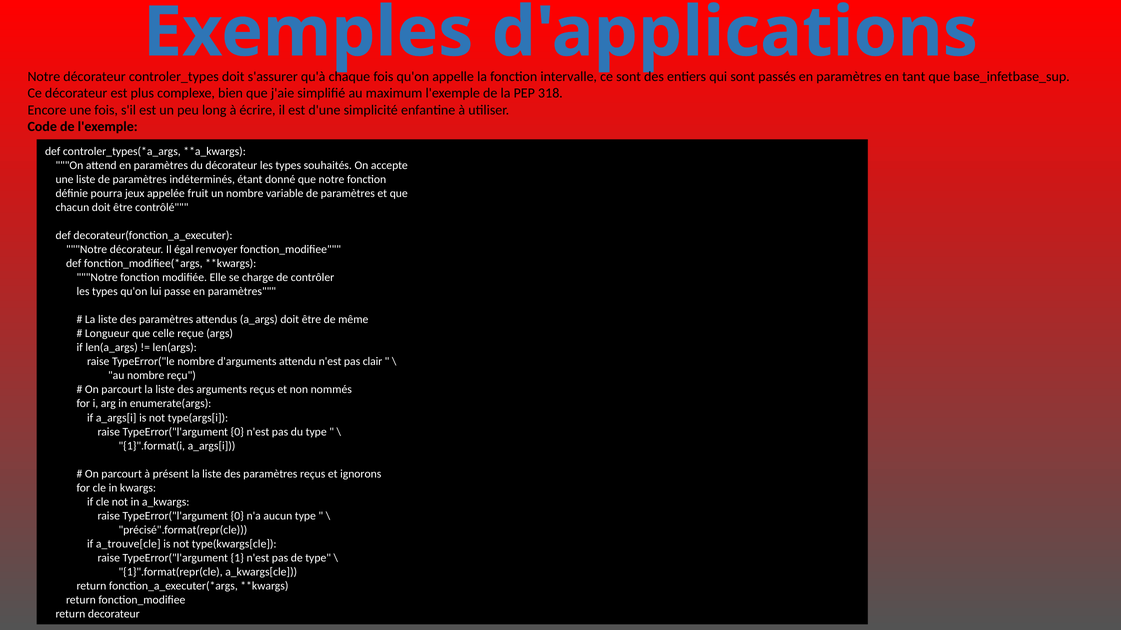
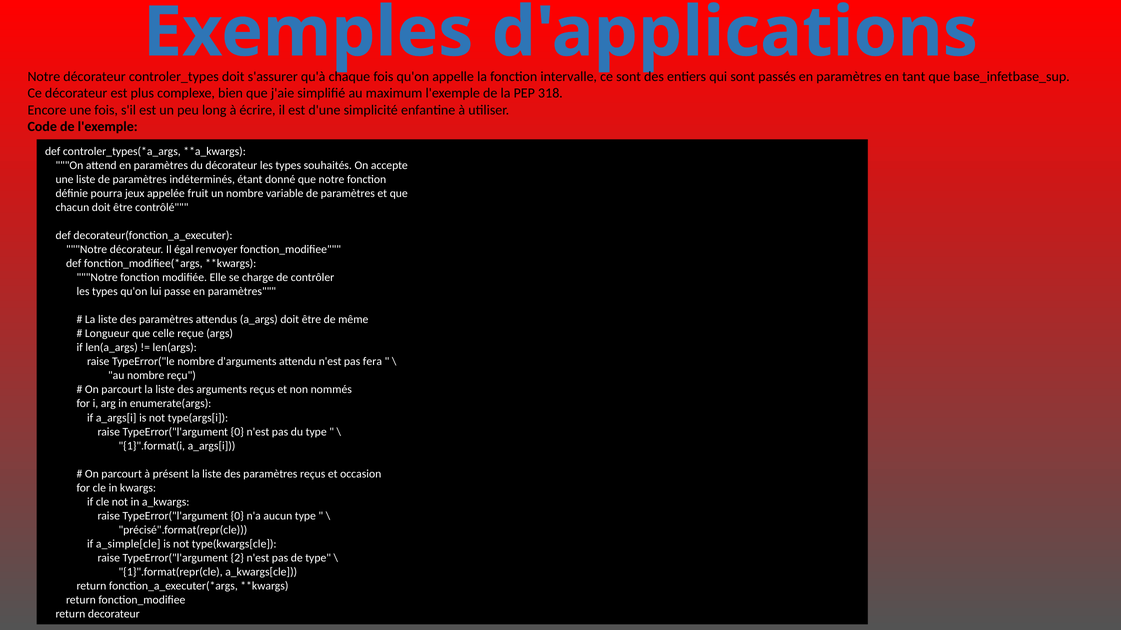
clair: clair -> fera (372, 362)
ignorons: ignorons -> occasion (361, 474)
a_trouve[cle: a_trouve[cle -> a_simple[cle (128, 544)
1: 1 -> 2 (237, 558)
